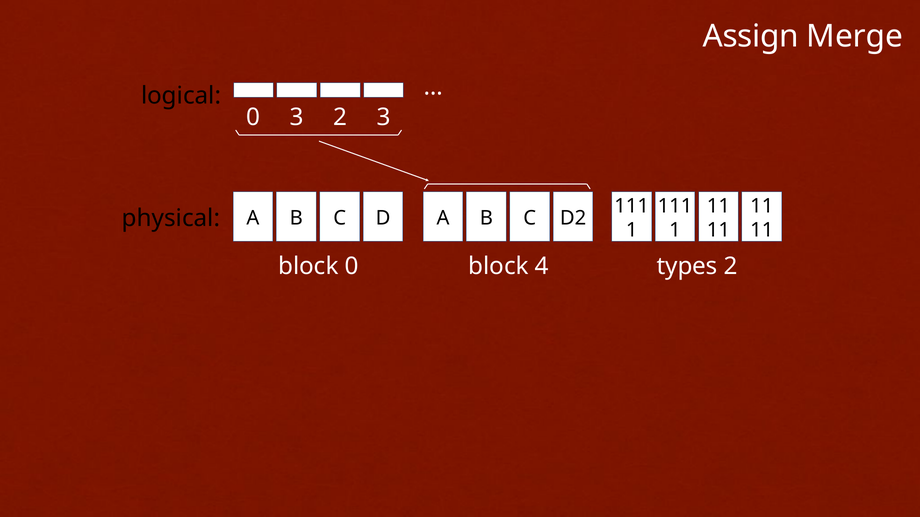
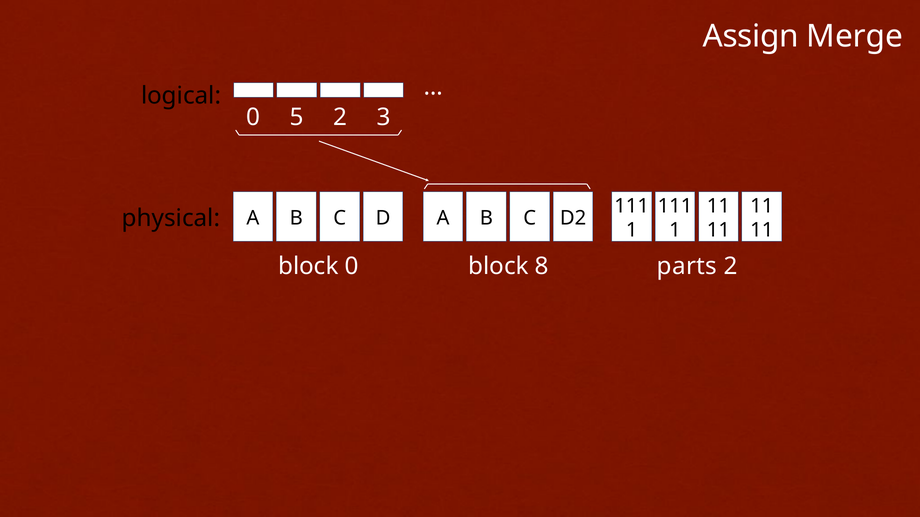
0 3: 3 -> 5 (297, 117)
4: 4 -> 8 (542, 267)
types: types -> parts (687, 267)
